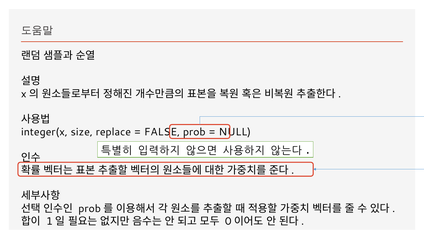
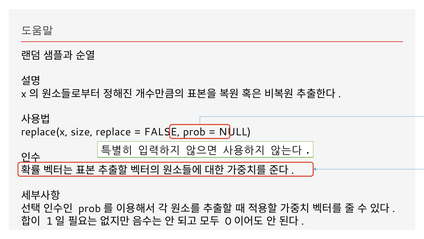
integer(x: integer(x -> replace(x (44, 132)
